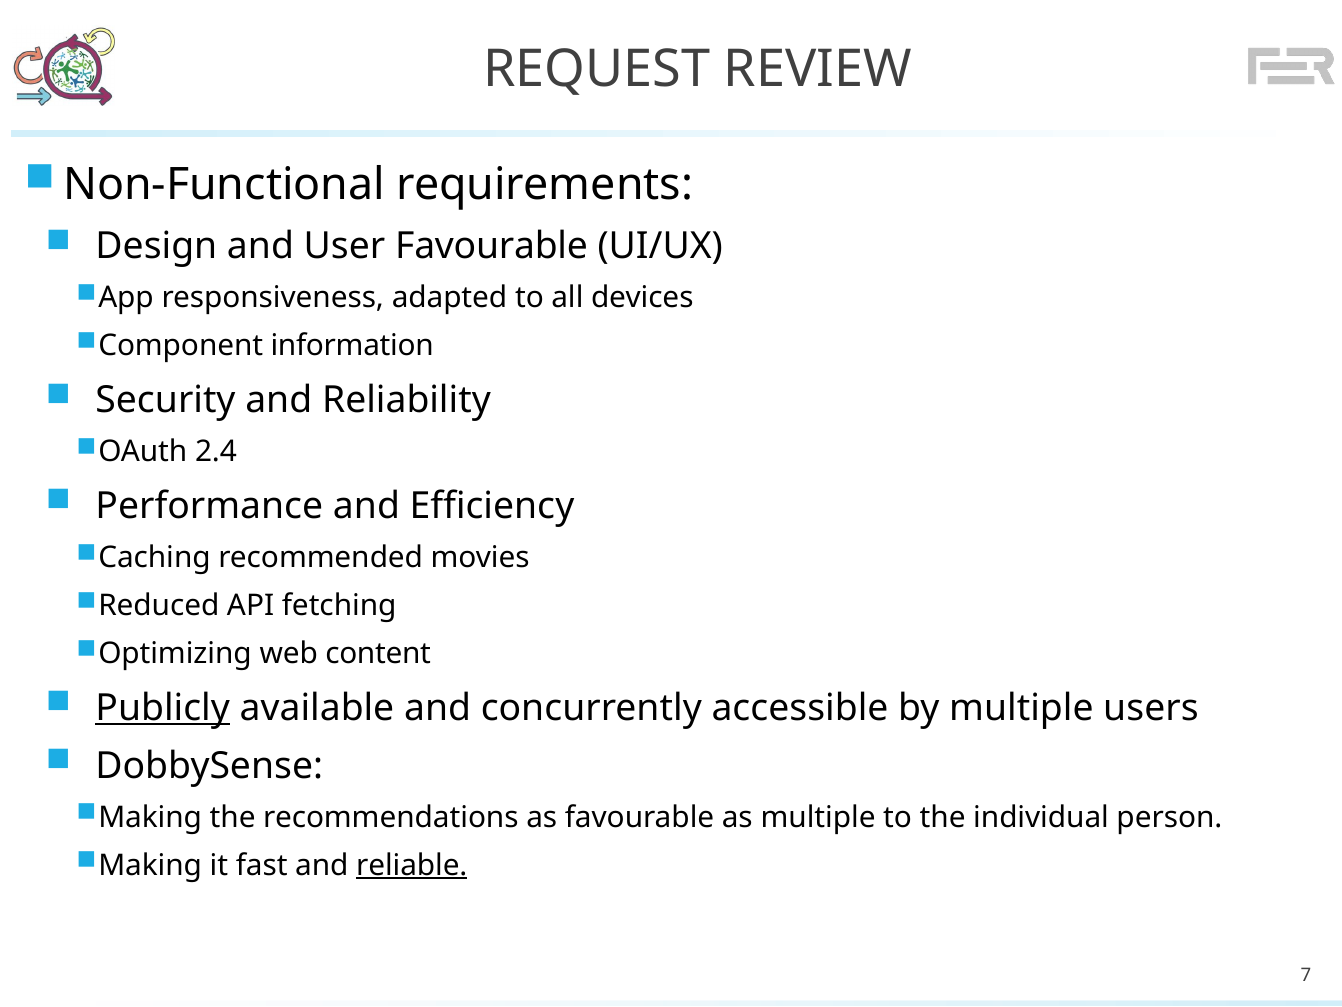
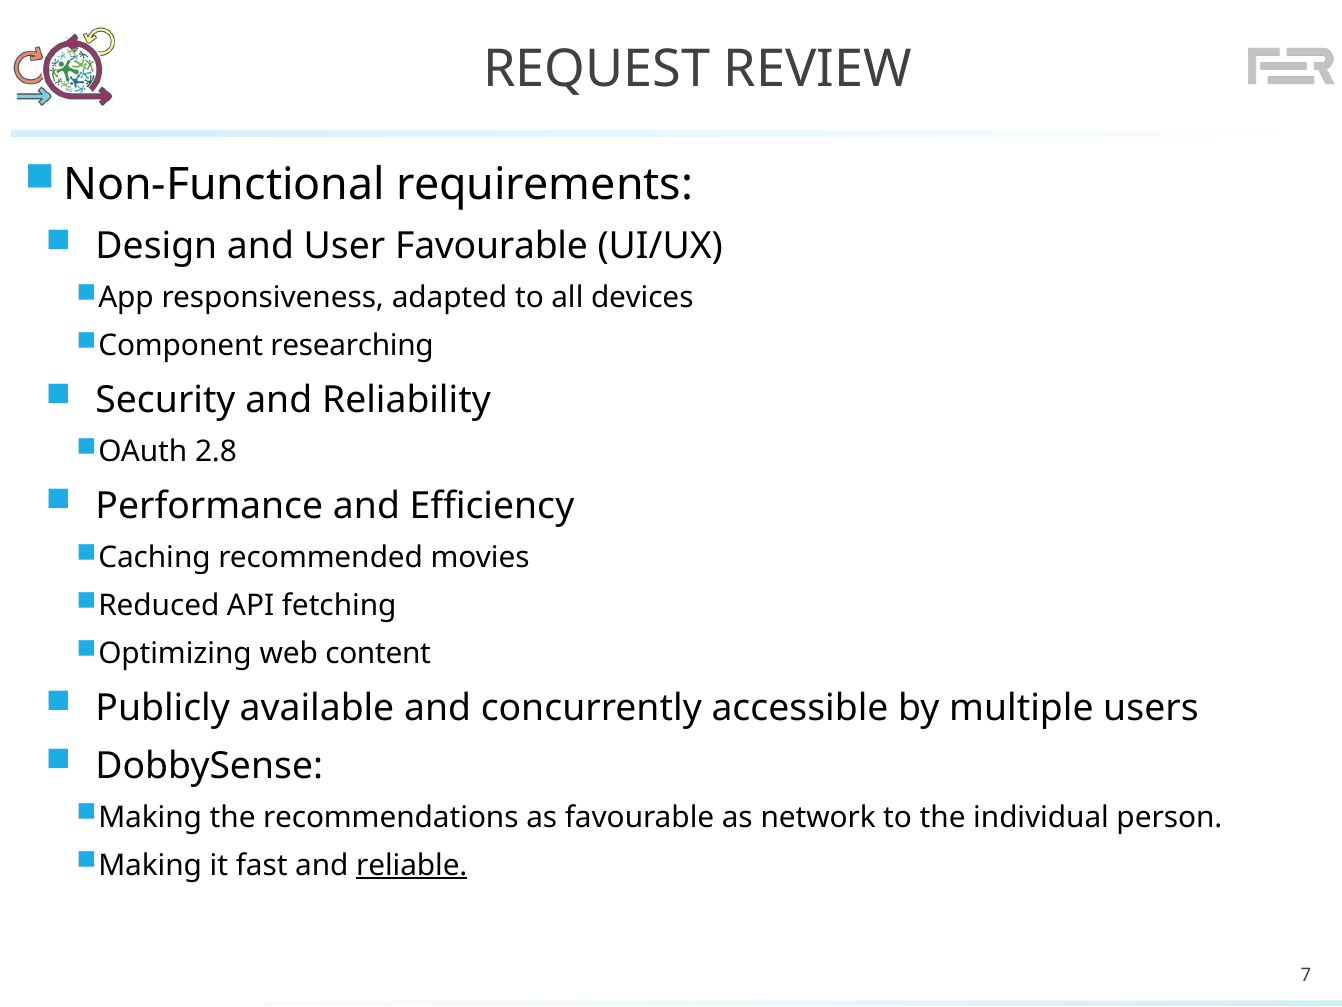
information: information -> researching (352, 346)
2.4: 2.4 -> 2.8 (216, 452)
Publicly underline: present -> none (163, 708)
as multiple: multiple -> network (818, 817)
